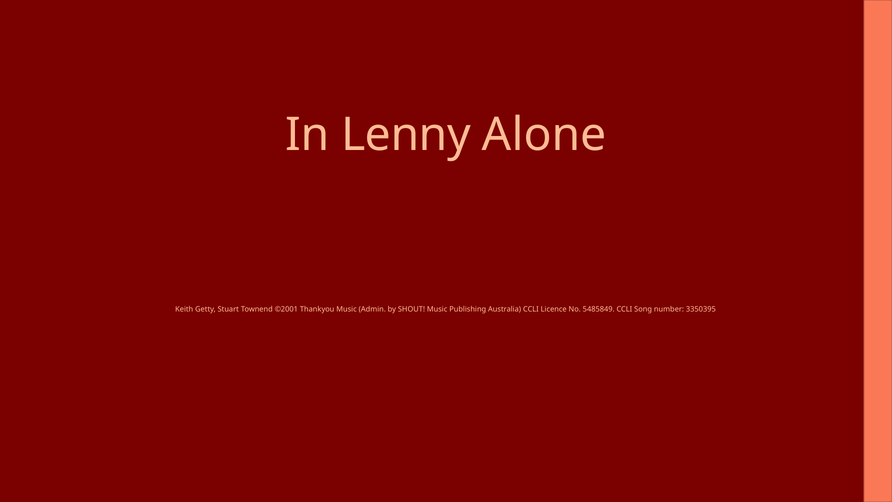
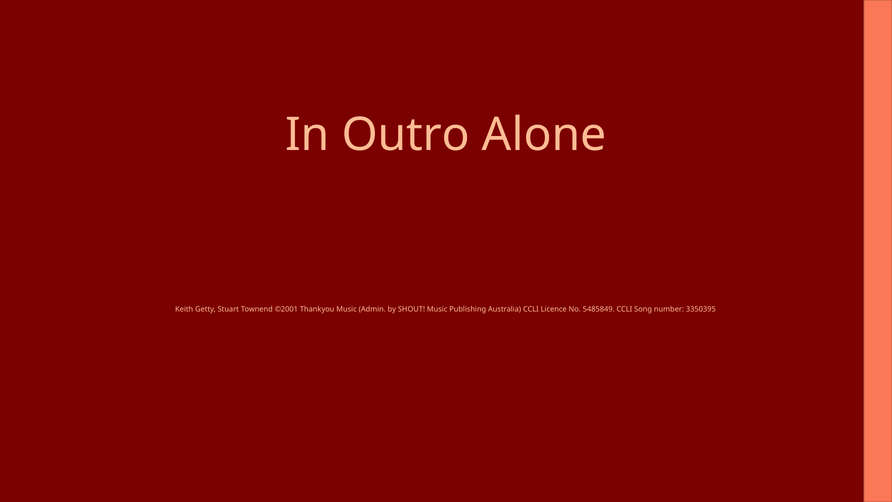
Lenny: Lenny -> Outro (406, 135)
